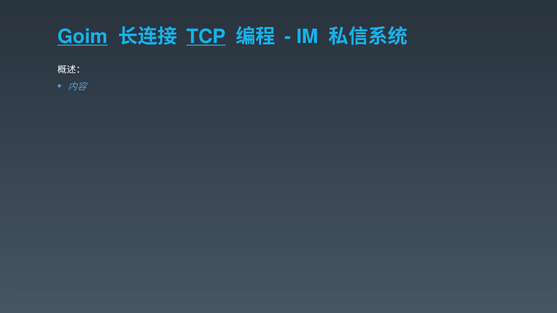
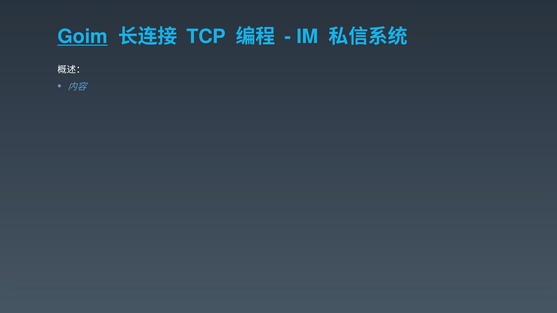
TCP underline: present -> none (206, 37)
